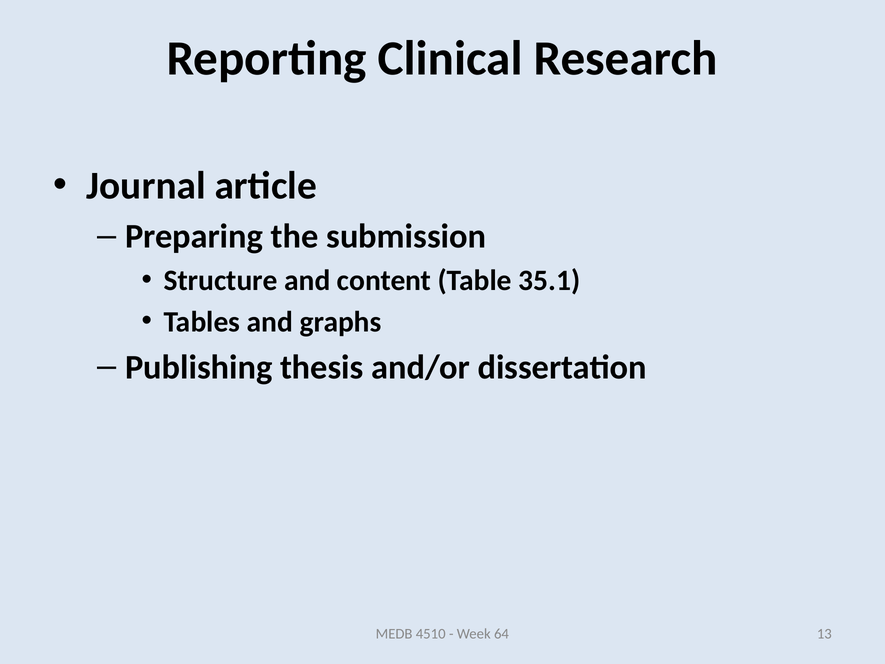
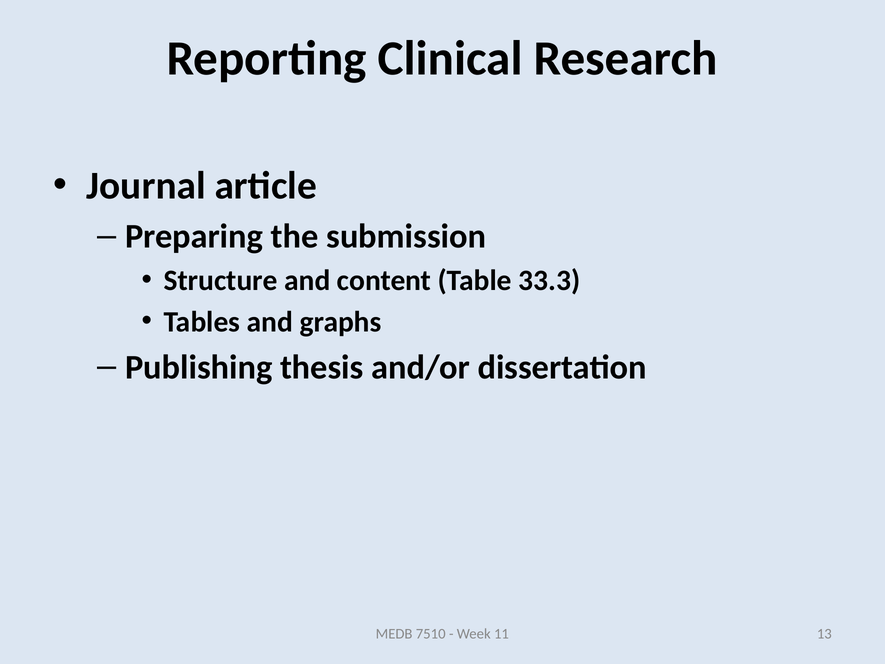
35.1: 35.1 -> 33.3 (549, 280)
4510: 4510 -> 7510 (431, 634)
64: 64 -> 11 (502, 634)
